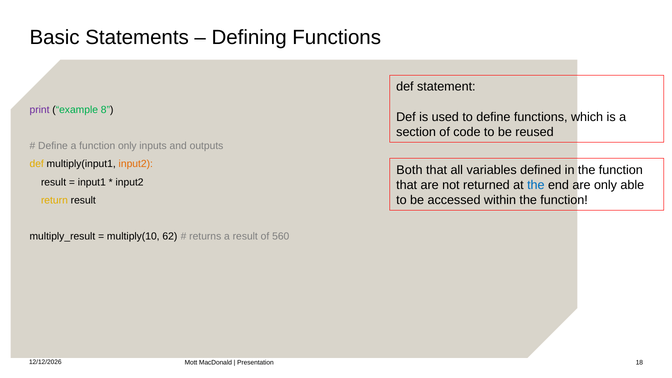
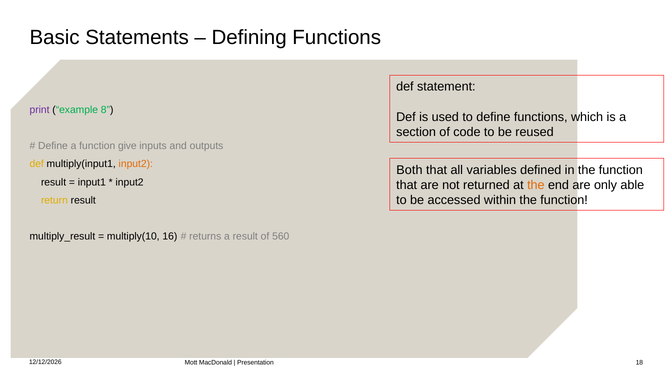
function only: only -> give (127, 146)
the colour: blue -> orange (536, 185)
62: 62 -> 16 (170, 236)
